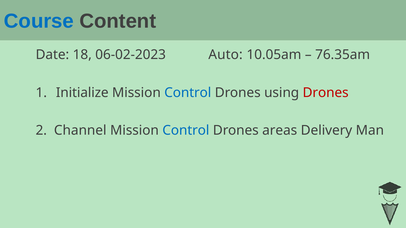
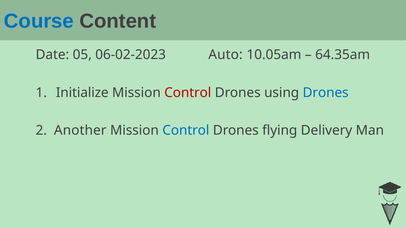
18: 18 -> 05 (82, 55)
76.35am: 76.35am -> 64.35am (343, 55)
Control colour: blue -> red (188, 93)
Drones colour: red -> blue (326, 93)
Channel: Channel -> Another (80, 131)
areas: areas -> flying (280, 131)
